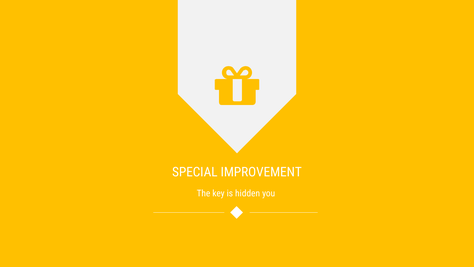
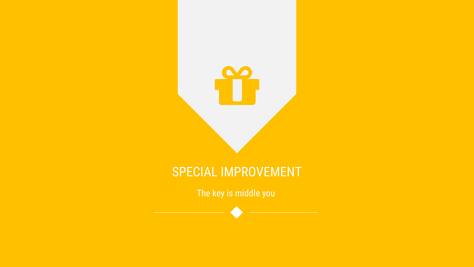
hidden: hidden -> middle (248, 193)
